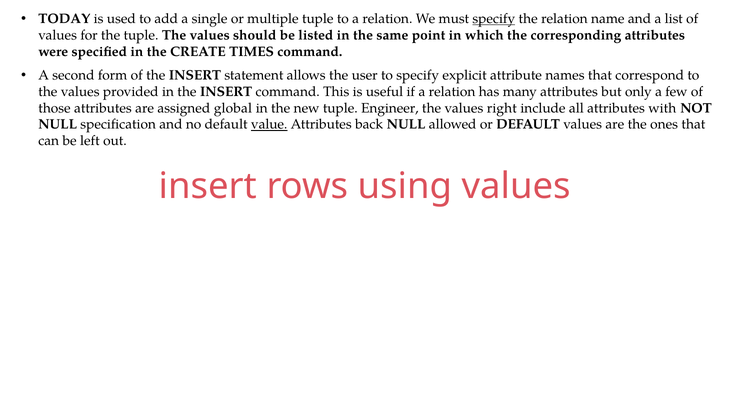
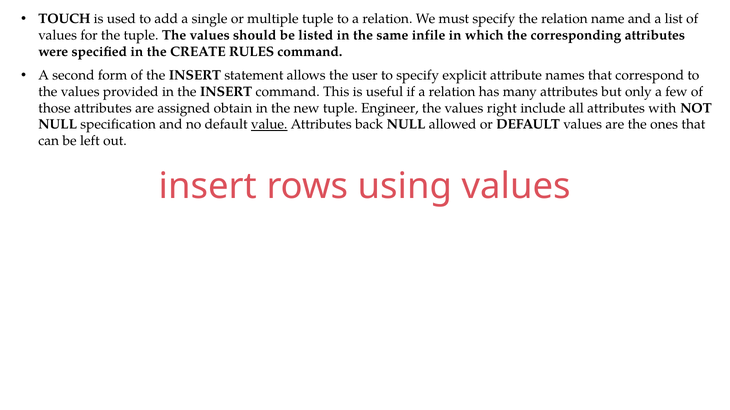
TODAY: TODAY -> TOUCH (64, 19)
specify underline: present -> none (494, 19)
point: point -> infile (429, 35)
TIMES: TIMES -> RULES (252, 52)
global: global -> obtain (233, 108)
